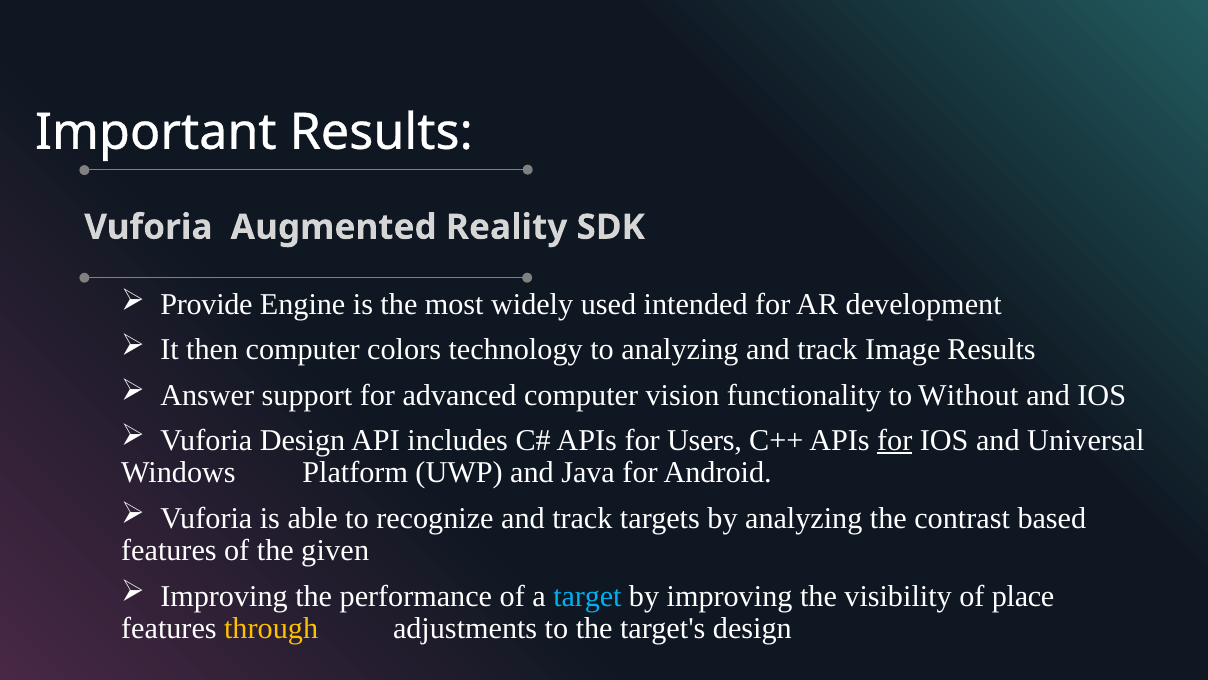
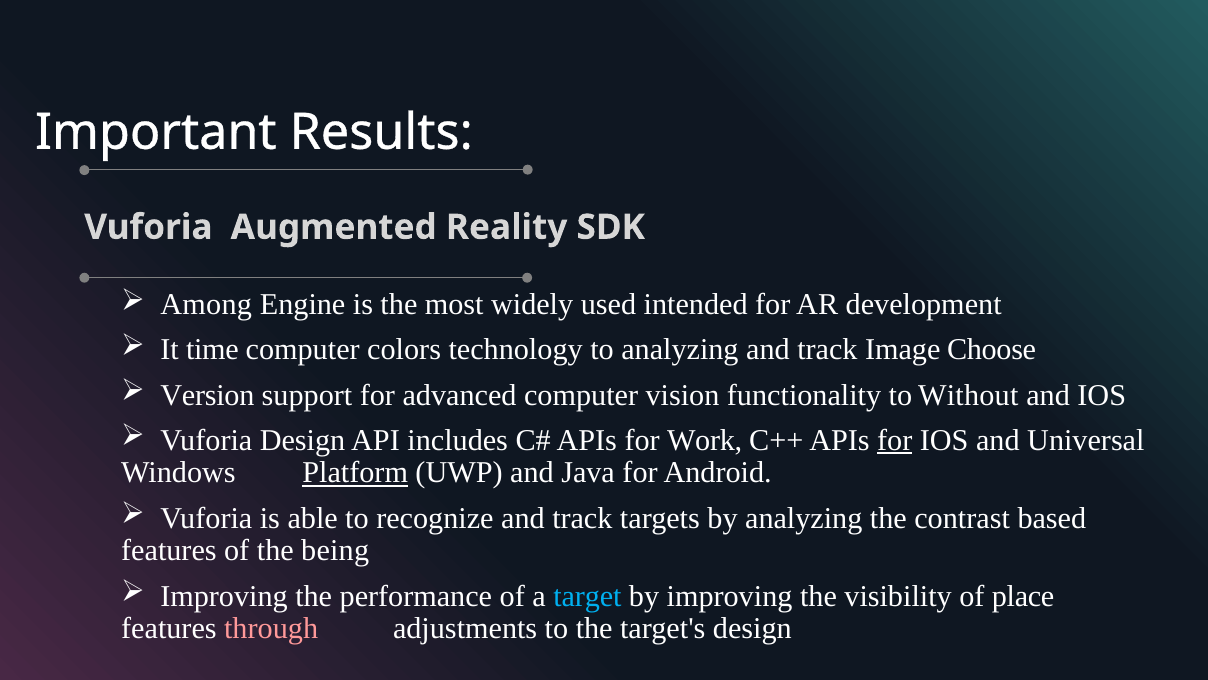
Provide: Provide -> Among (206, 304)
then: then -> time (212, 350)
Image Results: Results -> Choose (992, 350)
Answer: Answer -> Version (207, 395)
Users: Users -> Work (705, 440)
Platform underline: none -> present (355, 473)
given: given -> being (335, 550)
through colour: yellow -> pink (271, 628)
